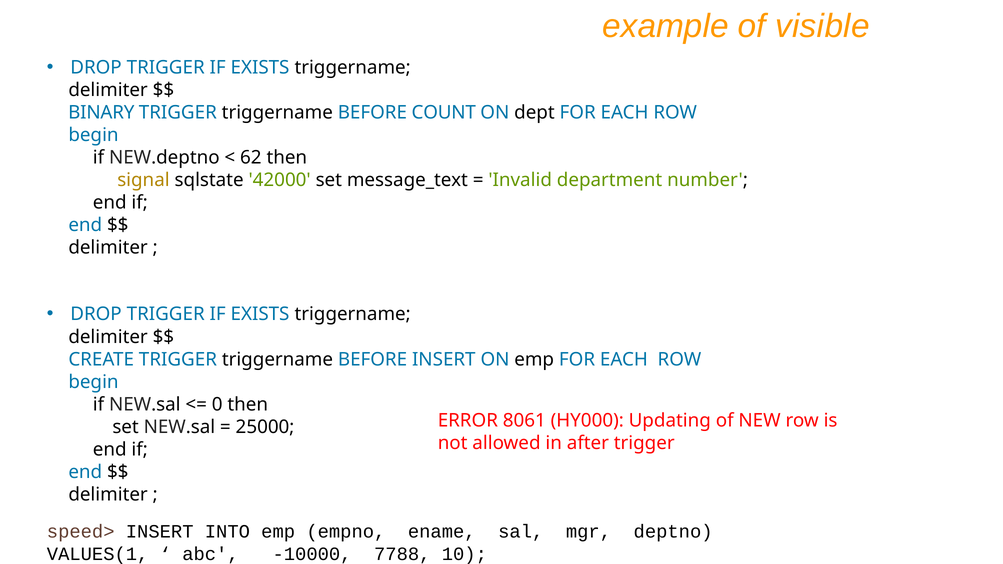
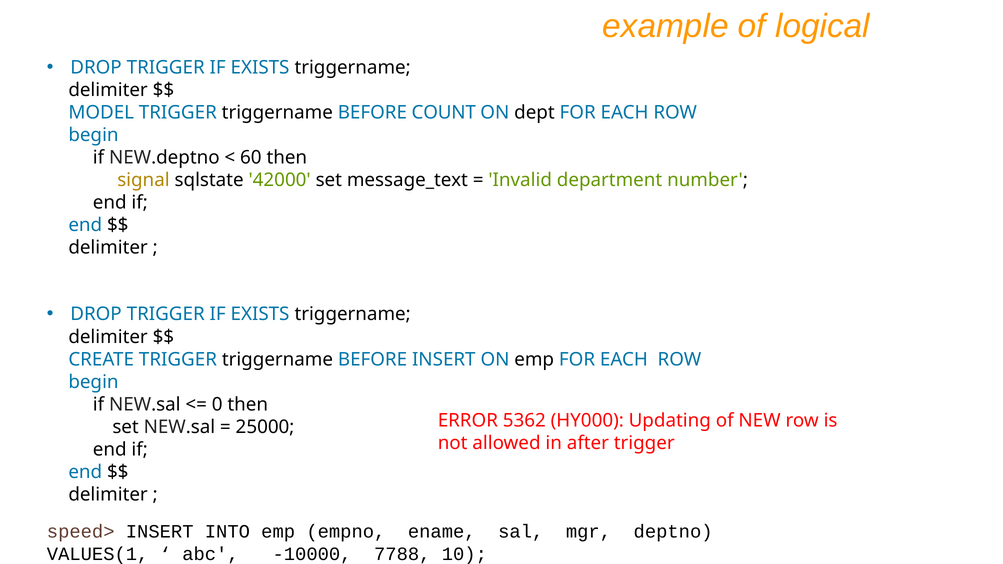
visible: visible -> logical (823, 26)
BINARY: BINARY -> MODEL (101, 112)
62: 62 -> 60 (251, 158)
8061: 8061 -> 5362 (524, 421)
